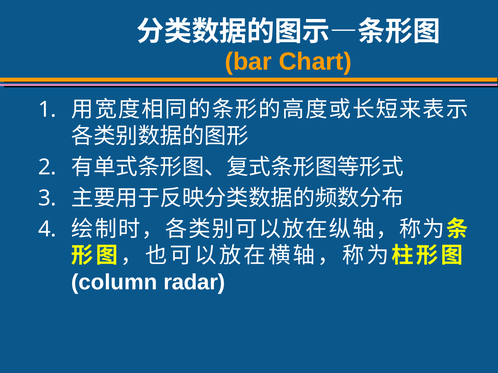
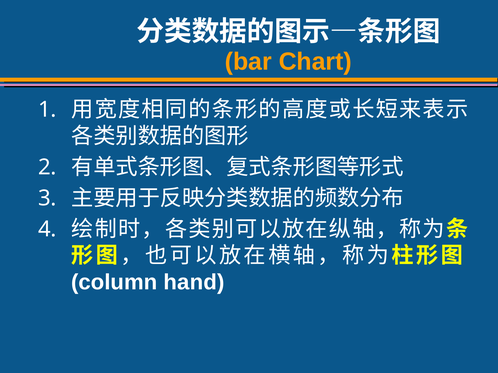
radar: radar -> hand (194, 283)
